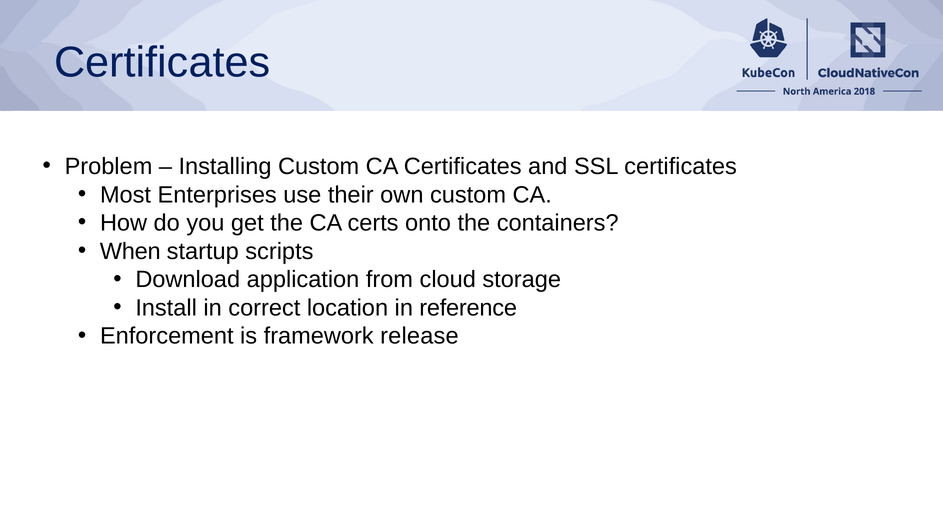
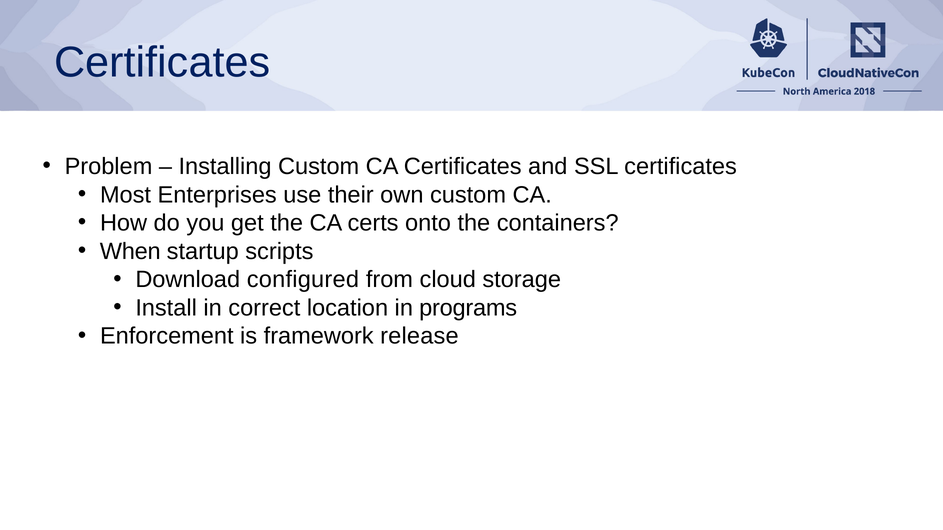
application: application -> configured (303, 280)
reference: reference -> programs (468, 308)
